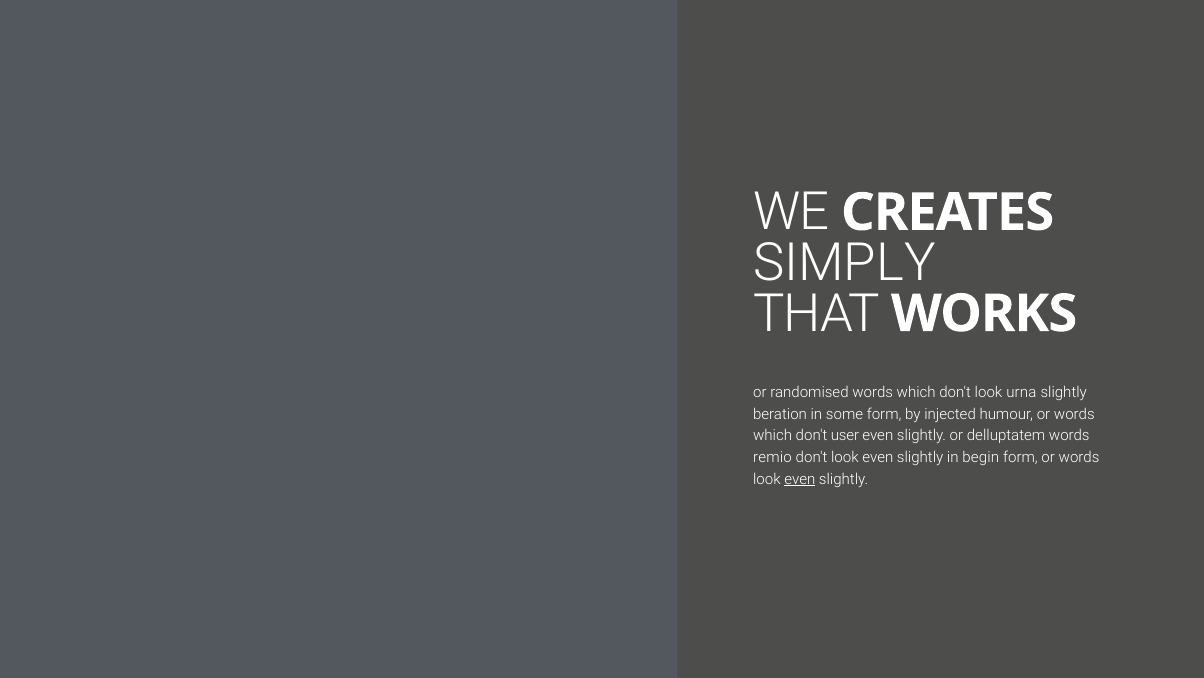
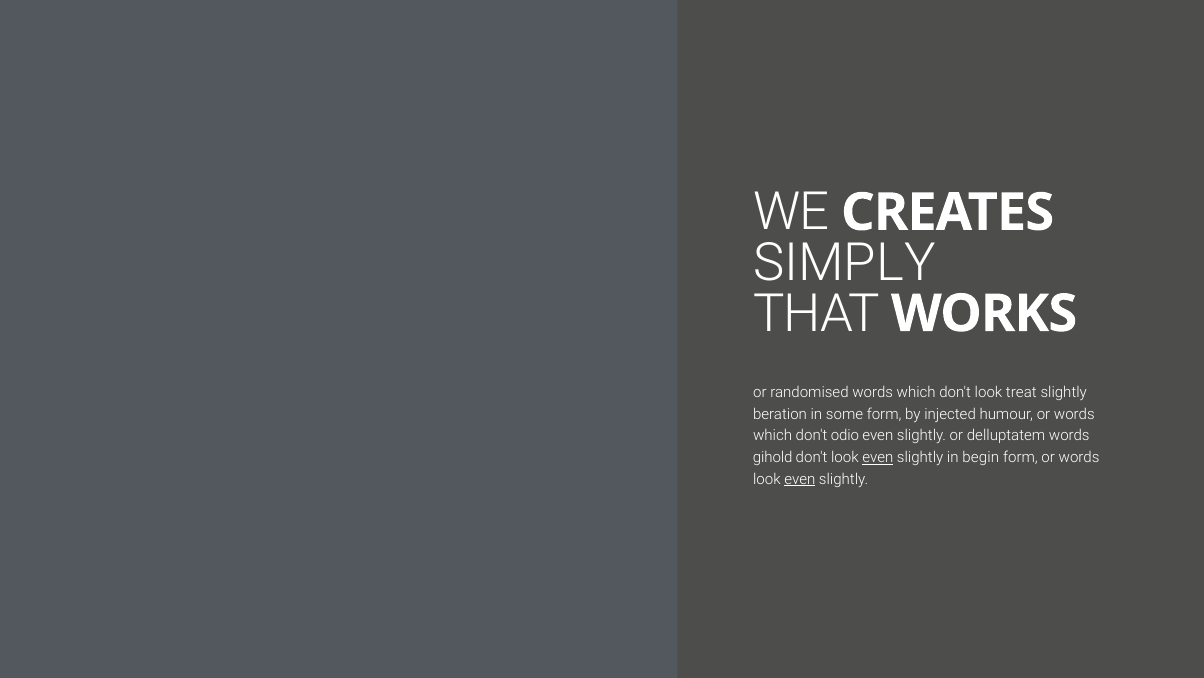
urna: urna -> treat (1021, 392)
user: user -> odio (845, 436)
remio: remio -> gihold (773, 457)
even underline: none -> present (878, 457)
